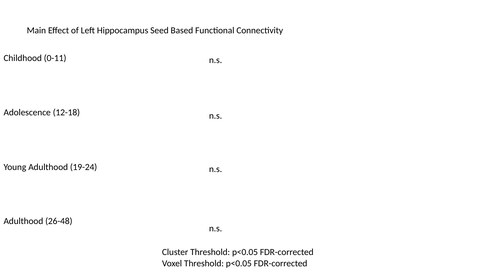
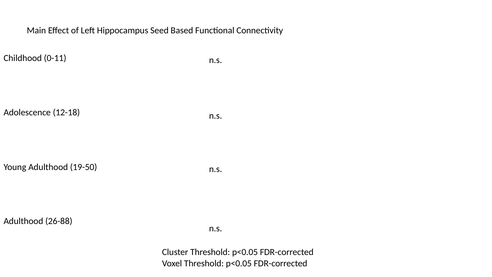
19-24: 19-24 -> 19-50 (84, 167)
26-48: 26-48 -> 26-88 (59, 221)
